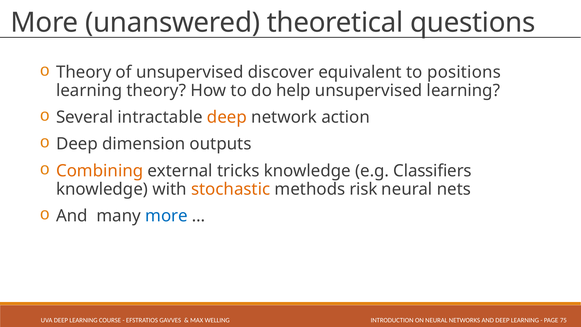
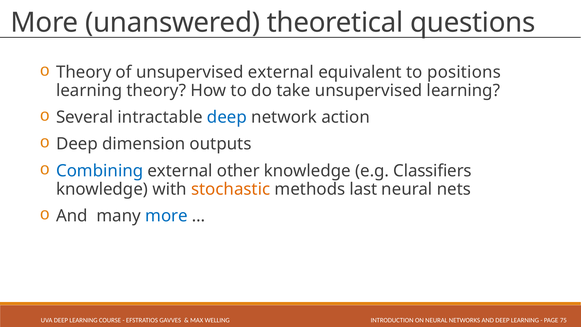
unsupervised discover: discover -> external (281, 72)
help: help -> take (293, 90)
deep colour: orange -> blue (227, 117)
Combining colour: orange -> blue (100, 171)
tricks: tricks -> other (238, 171)
risk: risk -> last (363, 189)
